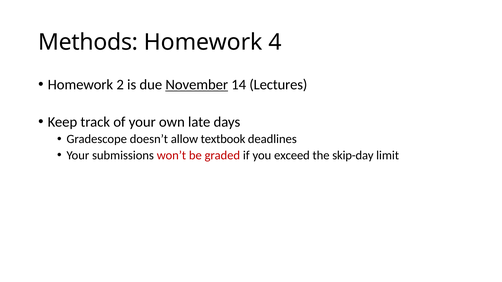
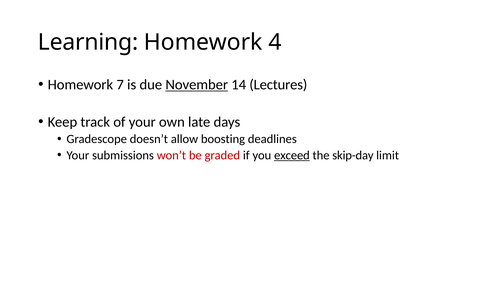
Methods: Methods -> Learning (88, 42)
2: 2 -> 7 (120, 85)
textbook: textbook -> boosting (223, 139)
exceed underline: none -> present (292, 155)
